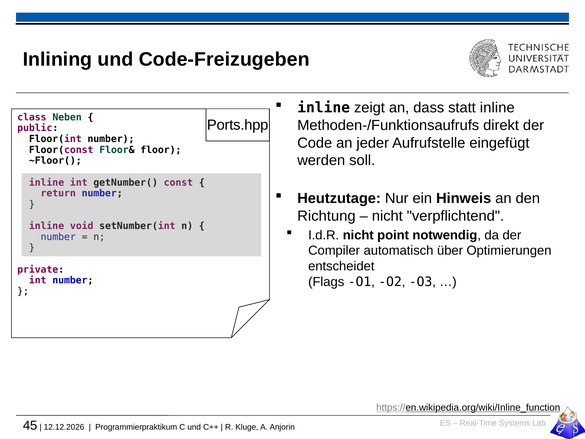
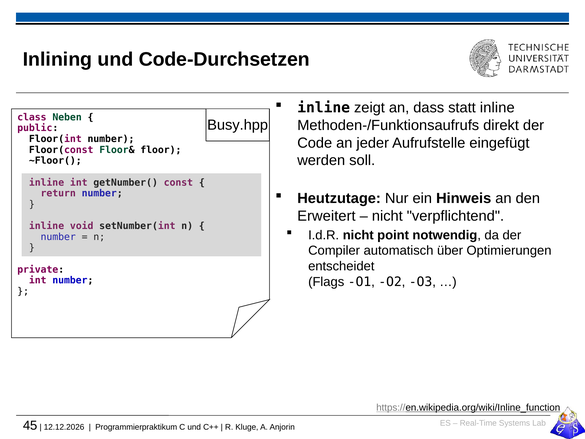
Code-Freizugeben: Code-Freizugeben -> Code-Durchsetzen (224, 59)
Ports.hpp: Ports.hpp -> Busy.hpp (238, 125)
Richtung: Richtung -> Erweitert (326, 216)
